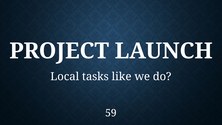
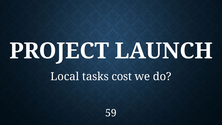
like: like -> cost (122, 77)
